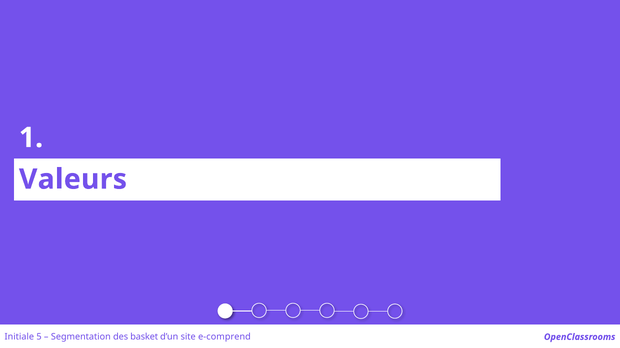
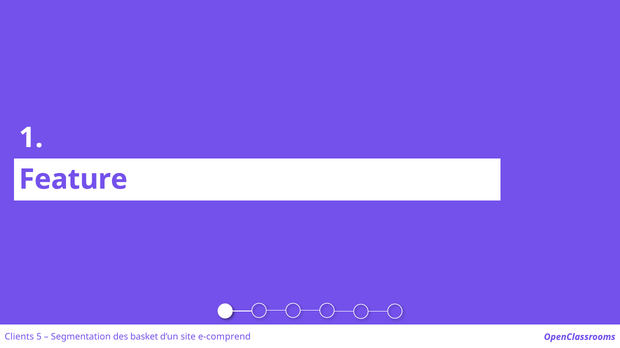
Valeurs: Valeurs -> Feature (73, 180)
Initiale: Initiale -> Clients (19, 338)
